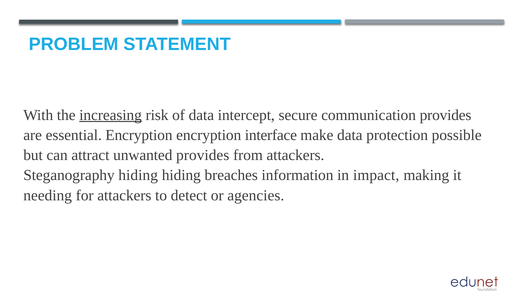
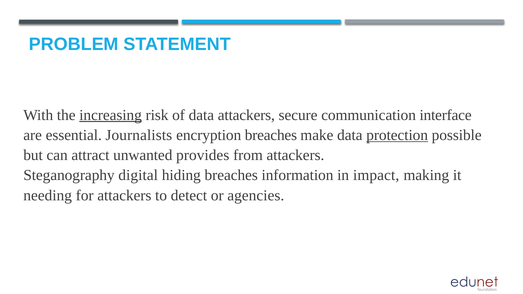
data intercept: intercept -> attackers (246, 115)
communication provides: provides -> interface (446, 115)
essential Encryption: Encryption -> Journalists (139, 135)
encryption interface: interface -> breaches (271, 135)
protection underline: none -> present (397, 135)
Steganography hiding: hiding -> digital (138, 175)
